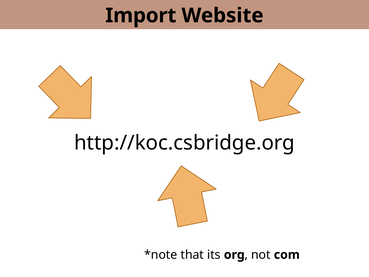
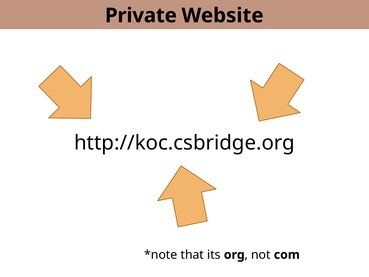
Import: Import -> Private (141, 16)
